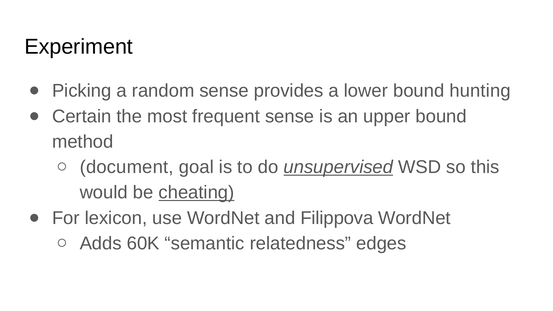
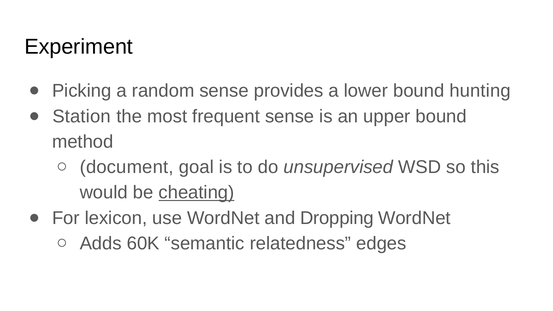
Certain: Certain -> Station (82, 116)
unsupervised underline: present -> none (338, 167)
Filippova: Filippova -> Dropping (337, 218)
